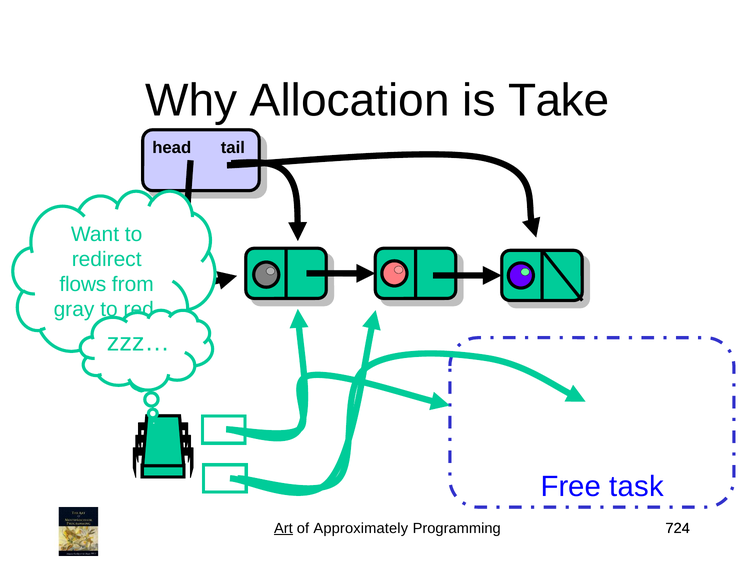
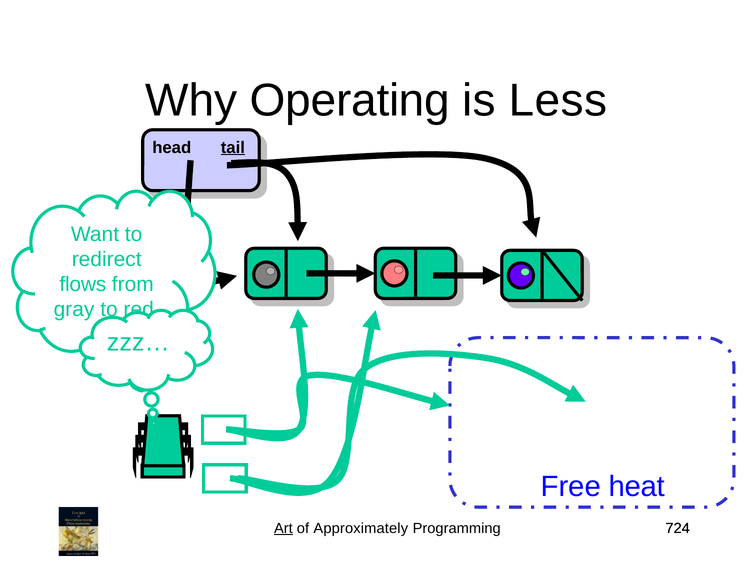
Allocation: Allocation -> Operating (350, 101)
Take: Take -> Less (558, 101)
tail underline: none -> present (233, 148)
task: task -> heat (637, 487)
